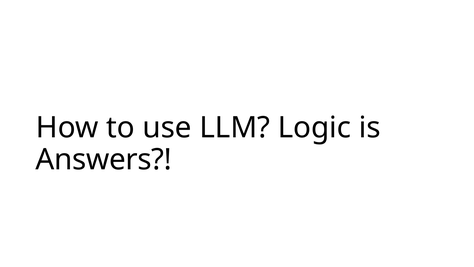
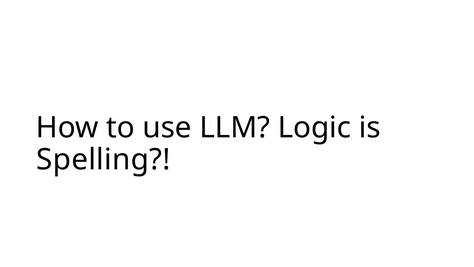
Answers: Answers -> Spelling (103, 159)
